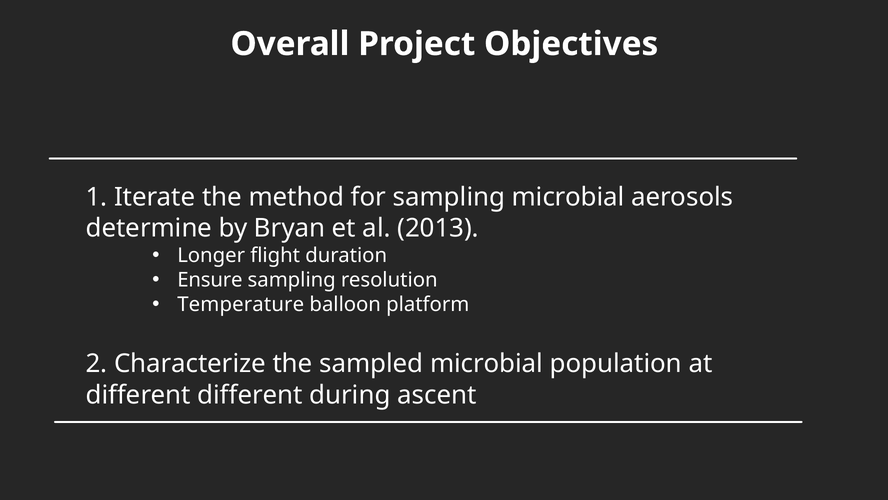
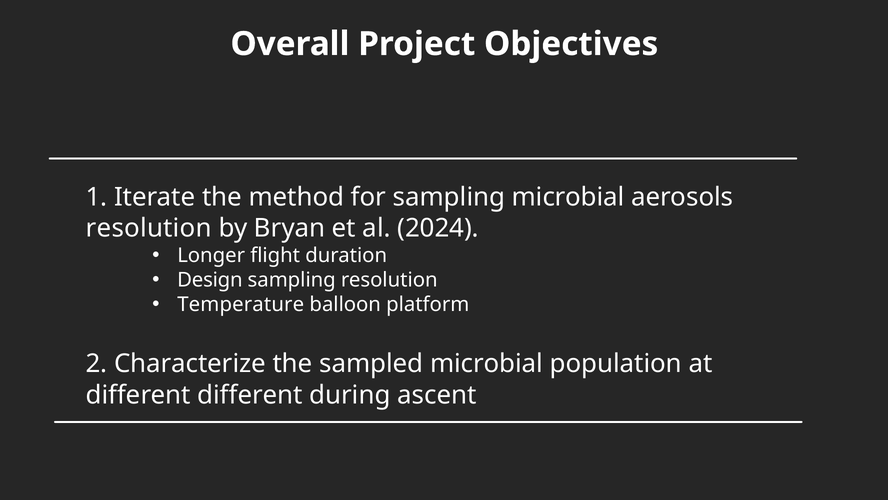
determine: determine -> resolution (149, 228)
2013: 2013 -> 2024 (438, 228)
Ensure: Ensure -> Design (210, 280)
